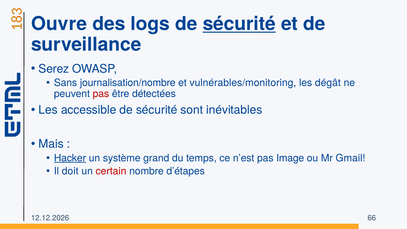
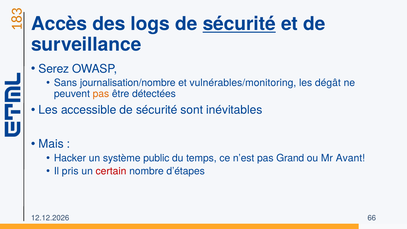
Ouvre: Ouvre -> Accès (59, 24)
pas colour: red -> orange (101, 94)
Hacker underline: present -> none (70, 158)
grand: grand -> public (156, 158)
Image: Image -> Grand (290, 158)
Gmail: Gmail -> Avant (350, 158)
doit: doit -> pris (70, 171)
